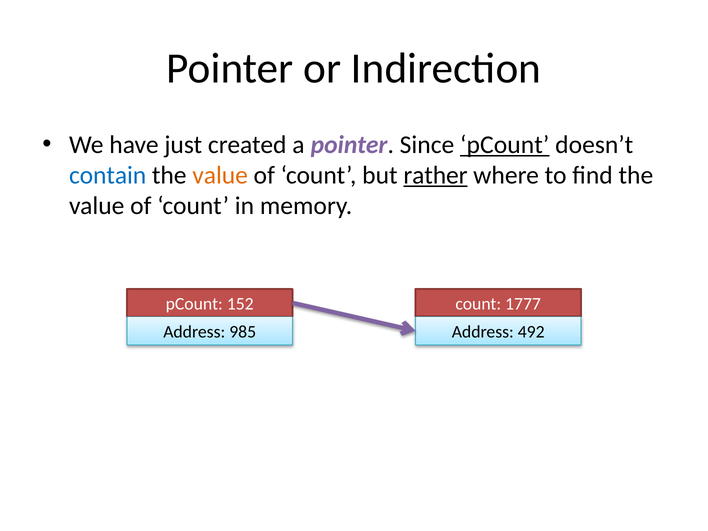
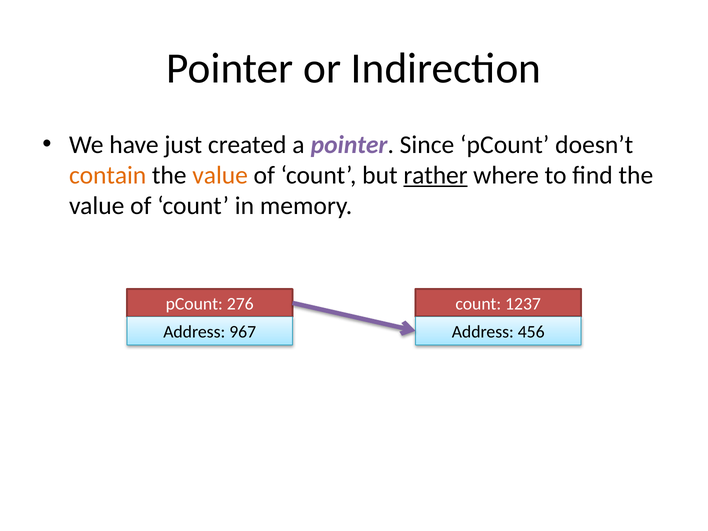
pCount underline: present -> none (505, 145)
contain colour: blue -> orange (108, 175)
1777: 1777 -> 1237 (523, 304)
152: 152 -> 276 (240, 304)
985: 985 -> 967 (243, 332)
492: 492 -> 456 (531, 332)
